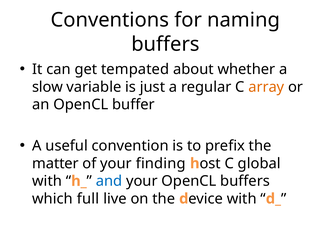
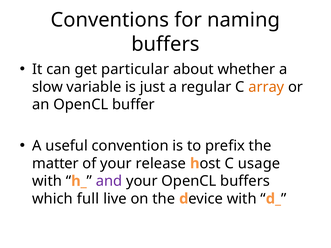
tempated: tempated -> particular (135, 69)
finding: finding -> release (161, 164)
global: global -> usage (259, 164)
and colour: blue -> purple (109, 181)
